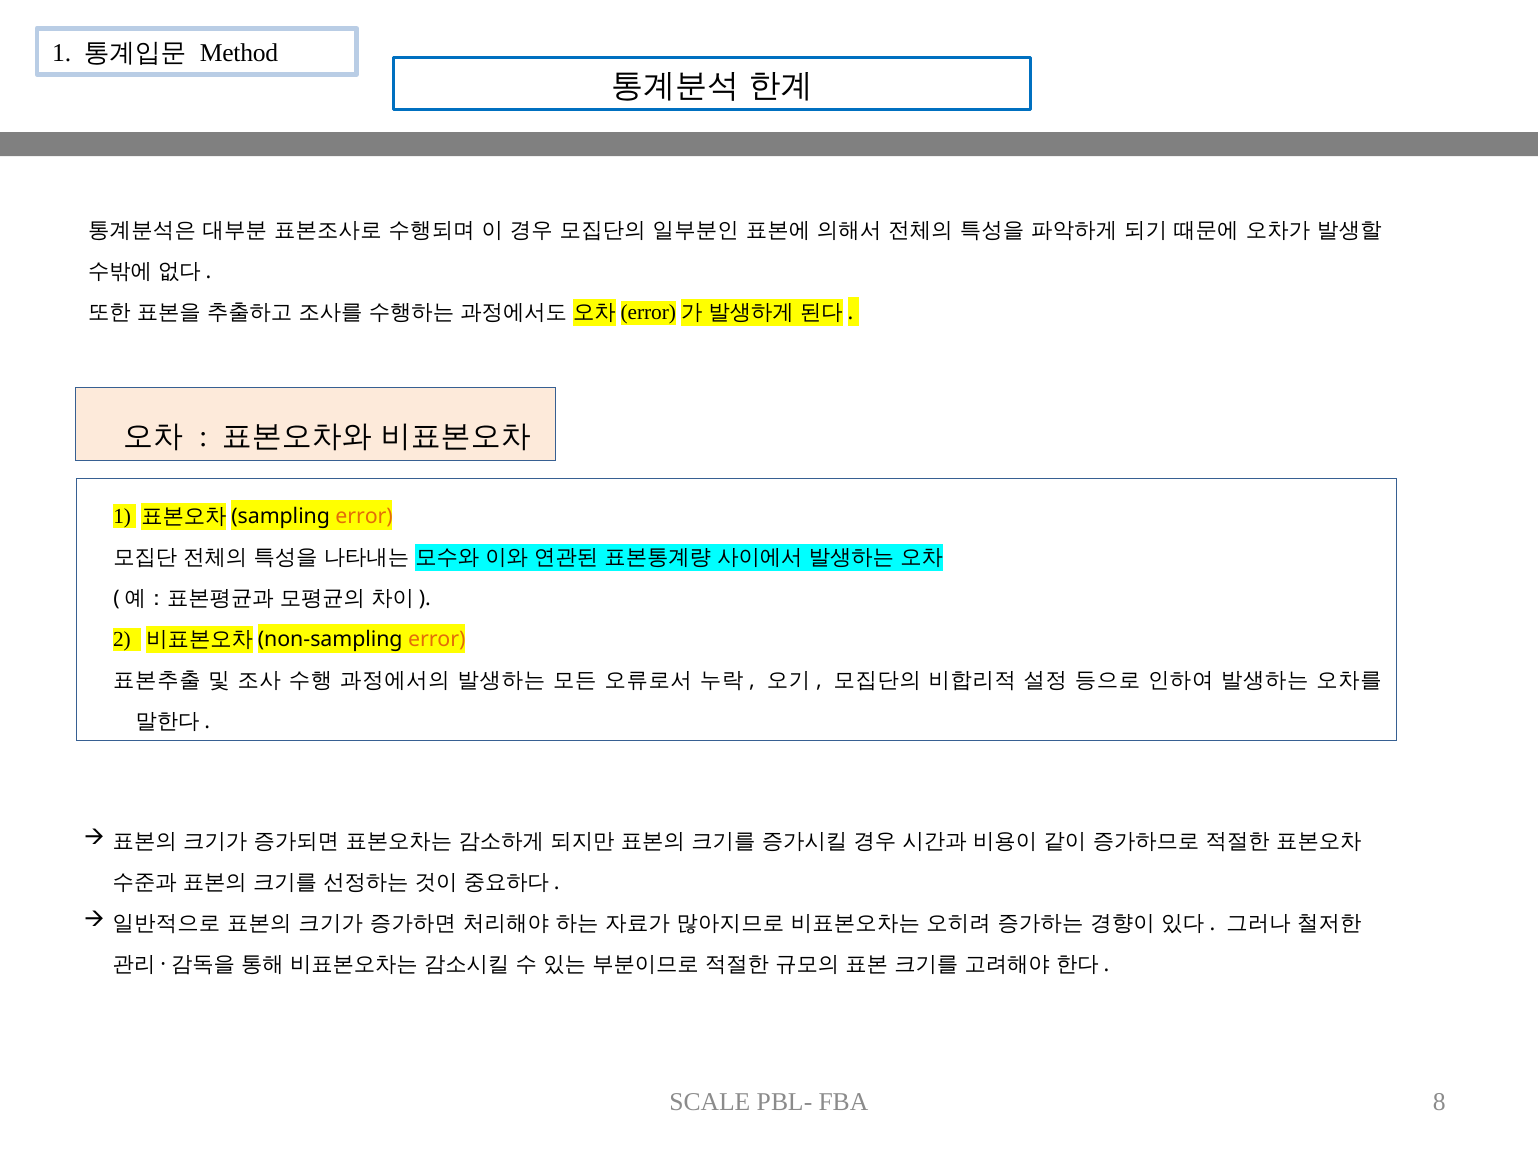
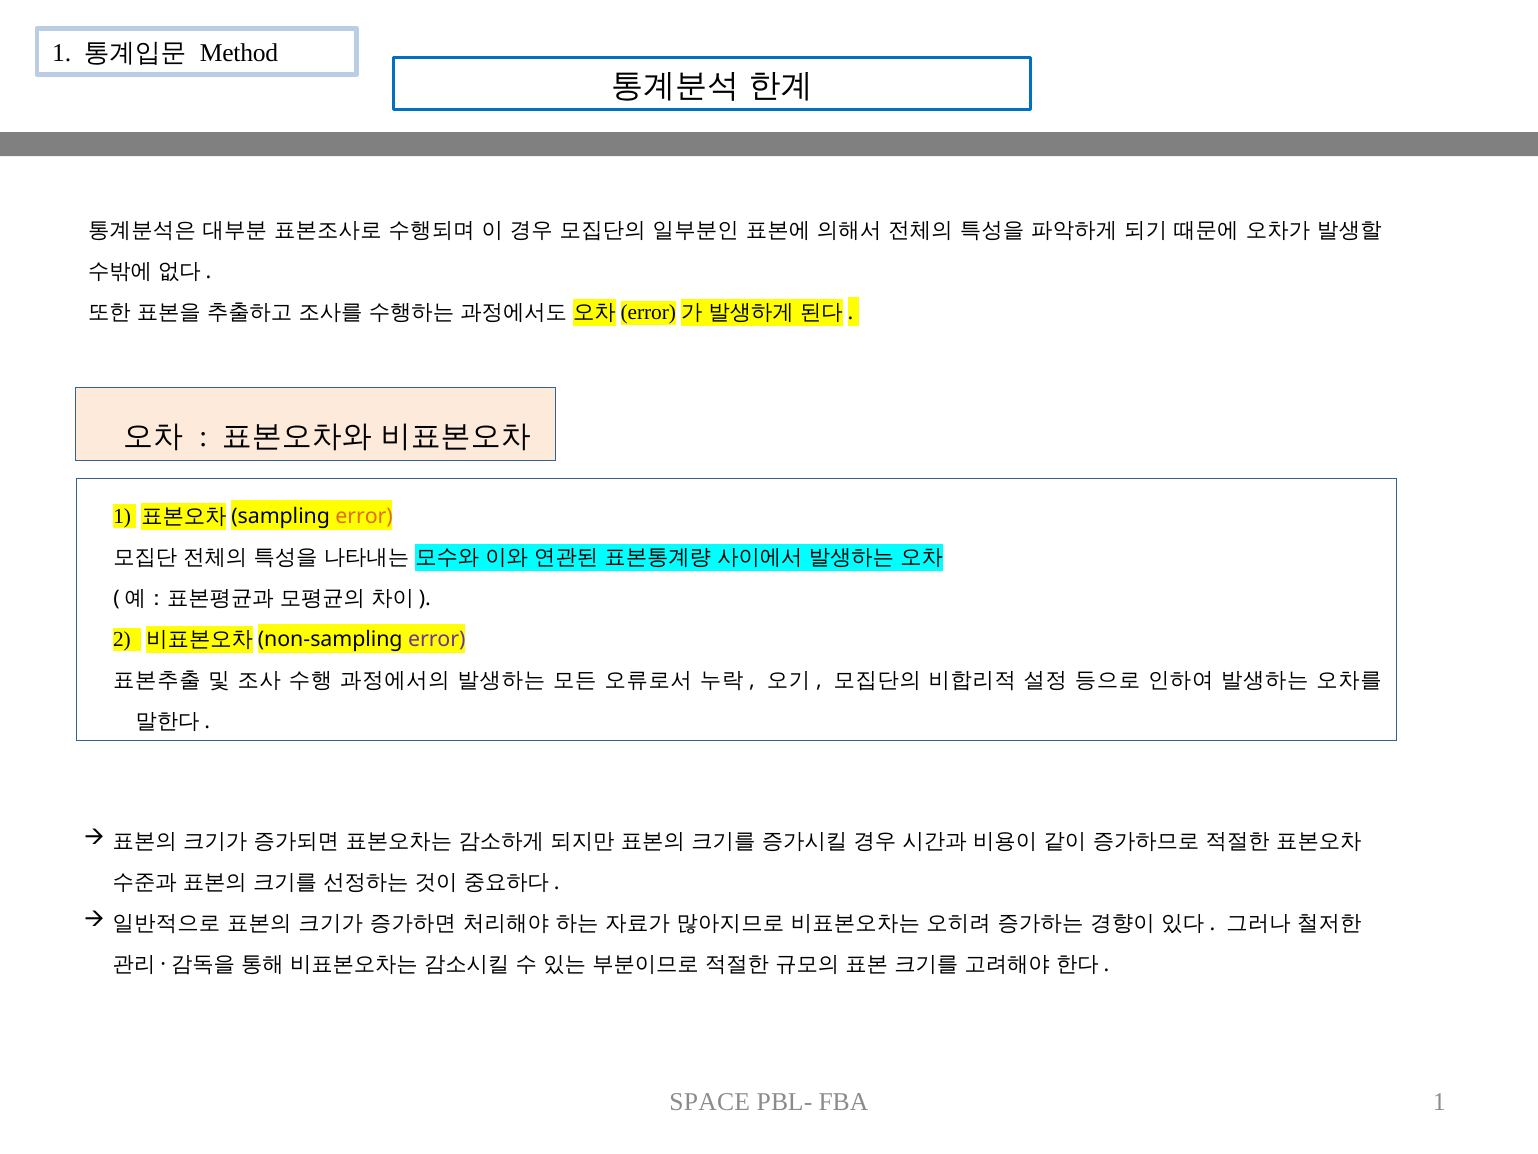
error colour: orange -> purple (437, 639)
SCALE: SCALE -> SPACE (710, 1102)
FBA 8: 8 -> 1 (1439, 1102)
